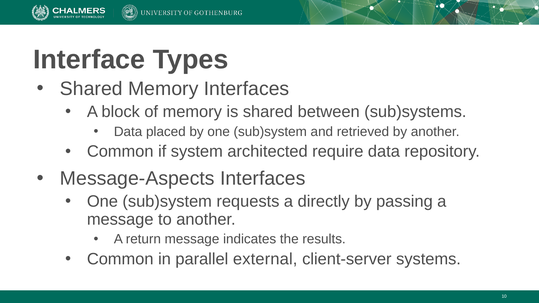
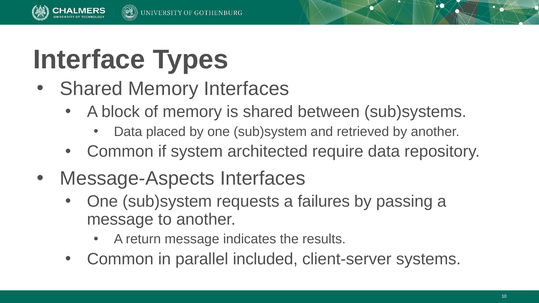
directly: directly -> failures (324, 202)
external: external -> included (265, 259)
